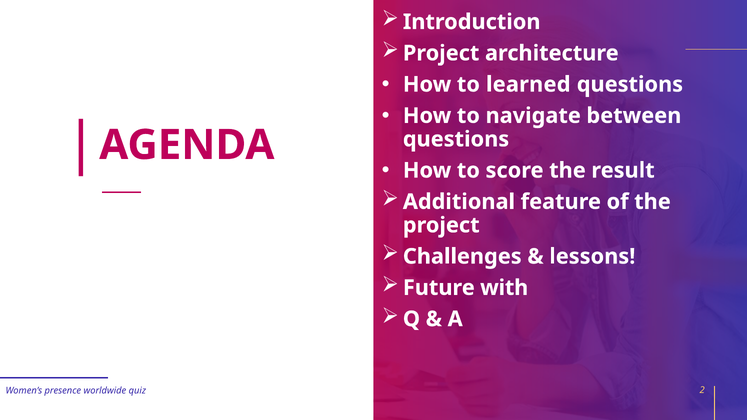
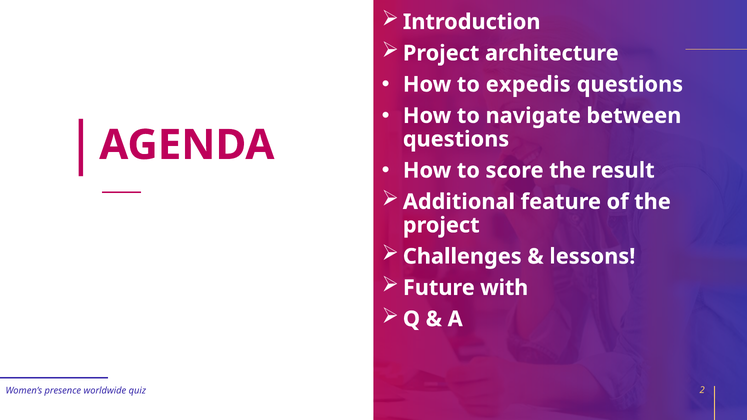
learned: learned -> expedis (528, 84)
